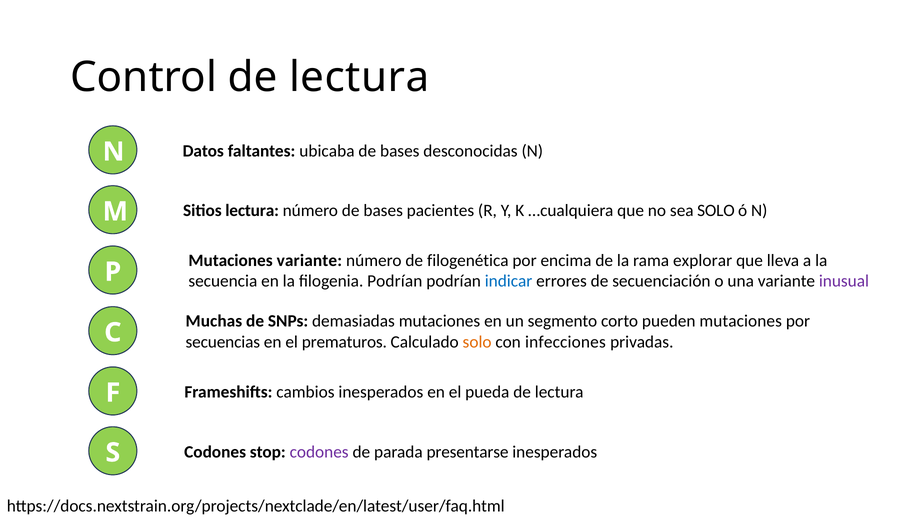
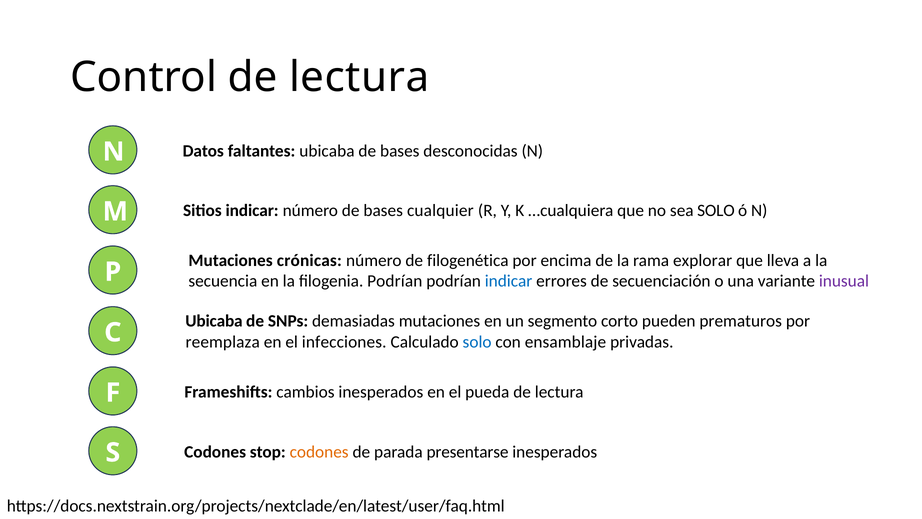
Sitios lectura: lectura -> indicar (252, 211)
pacientes: pacientes -> cualquier (440, 211)
Mutaciones variante: variante -> crónicas (309, 260)
Muchas: Muchas -> Ubicaba (214, 321)
pueden mutaciones: mutaciones -> prematuros (741, 321)
secuencias: secuencias -> reemplaza (223, 342)
prematuros: prematuros -> infecciones (344, 342)
solo colour: orange -> blue (477, 342)
infecciones: infecciones -> ensamblaje (565, 342)
codones colour: purple -> orange (319, 451)
